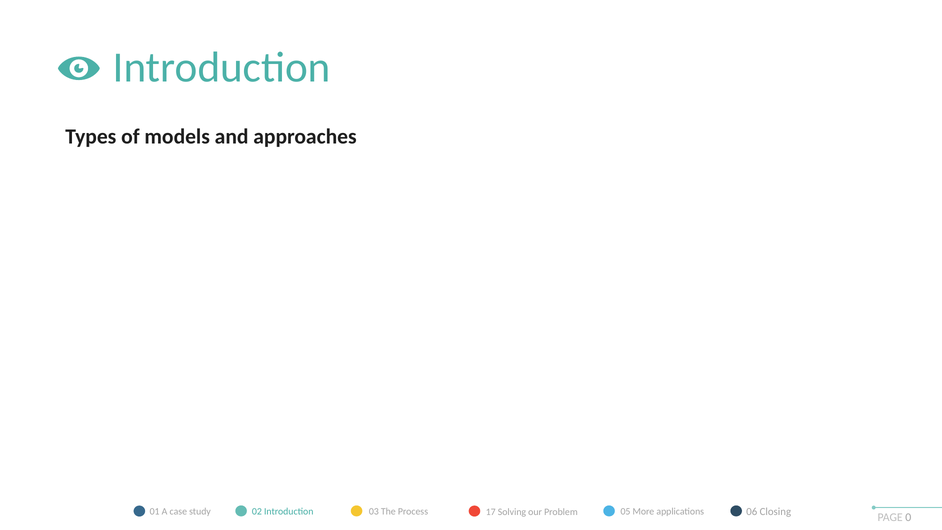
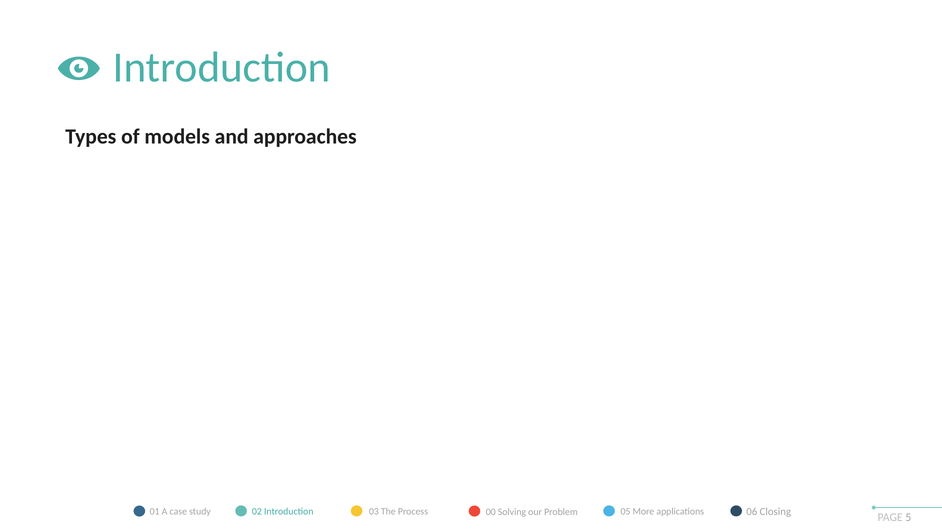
17: 17 -> 00 (491, 512)
0: 0 -> 5 (908, 517)
